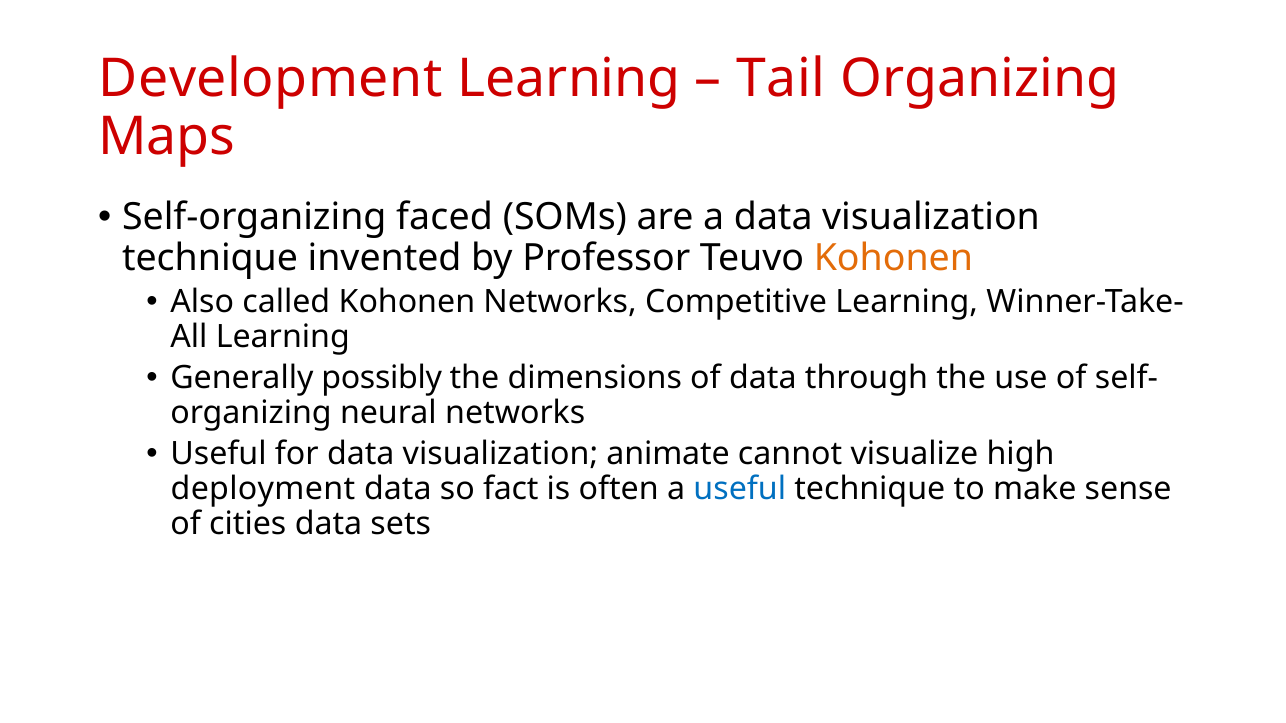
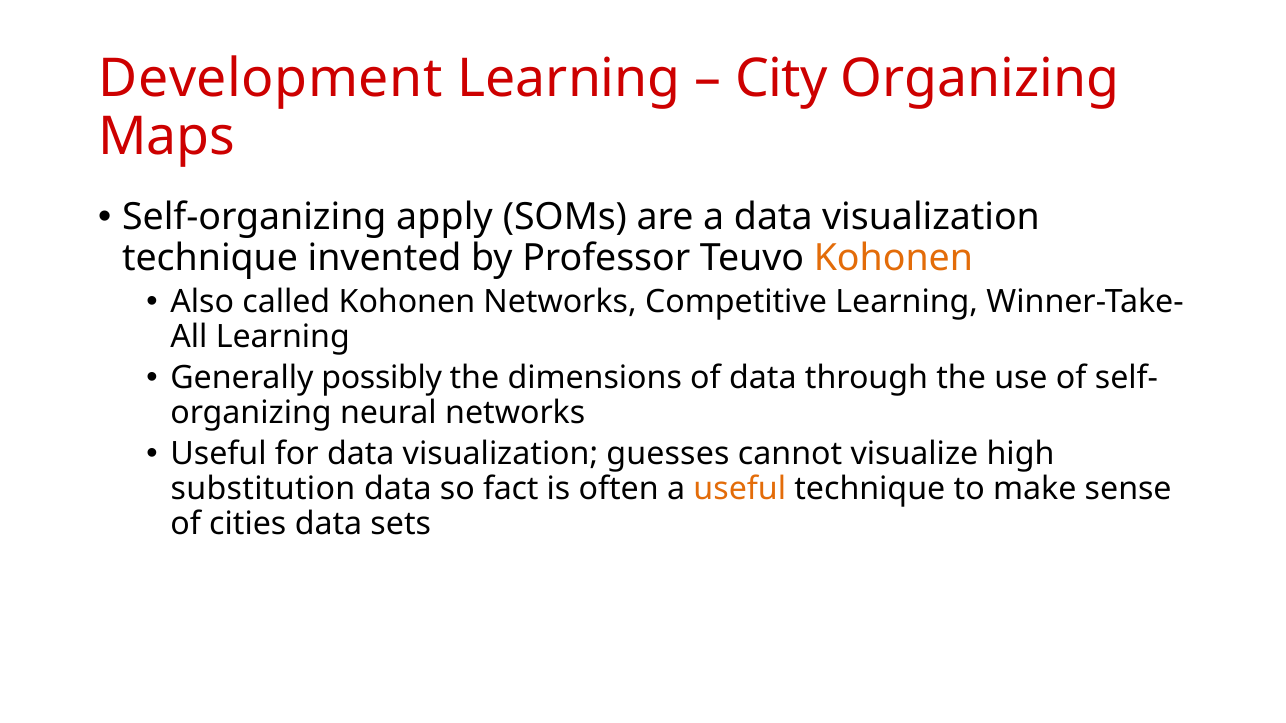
Tail: Tail -> City (782, 79)
faced: faced -> apply (445, 217)
animate: animate -> guesses (668, 454)
deployment: deployment -> substitution (263, 489)
useful colour: blue -> orange (740, 489)
